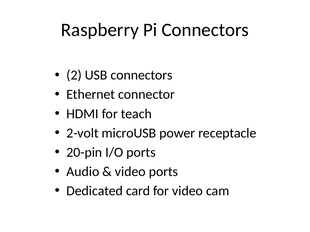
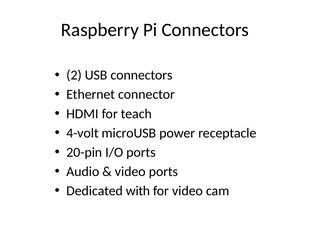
2-volt: 2-volt -> 4-volt (83, 133)
card: card -> with (138, 191)
